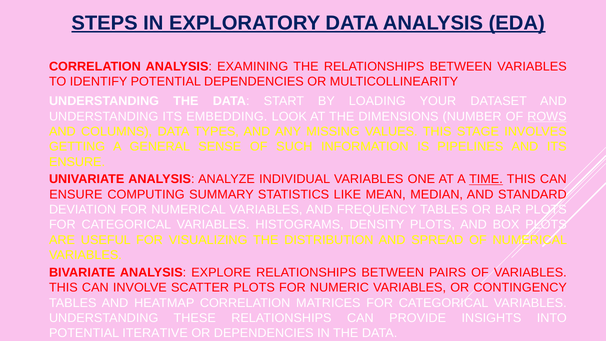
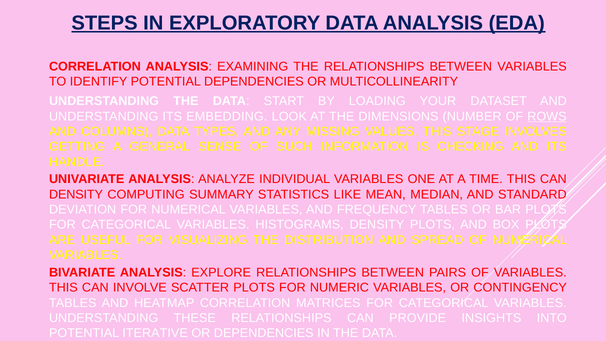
PIPELINES: PIPELINES -> CHECKING (470, 147)
ENSURE: ENSURE -> HANDLE (77, 162)
TIME underline: present -> none (486, 179)
ENSURE: ENSURE -> DENSITY (76, 194)
